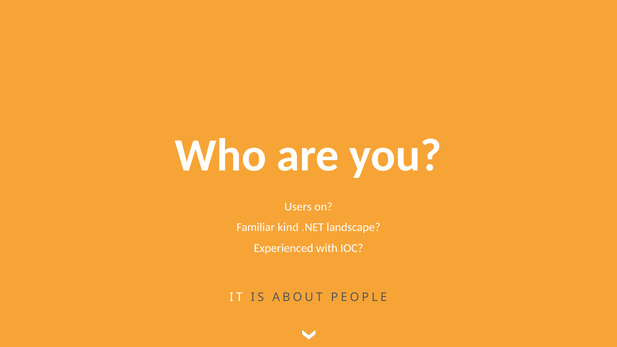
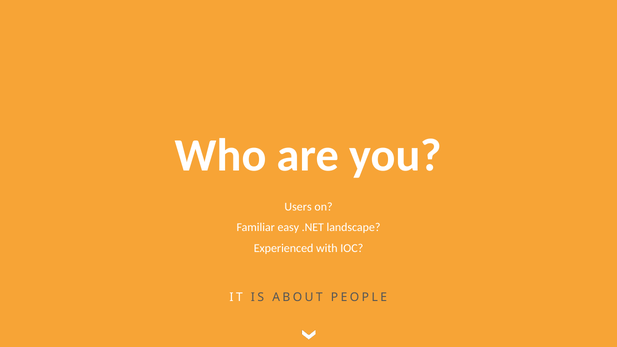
kind: kind -> easy (288, 228)
